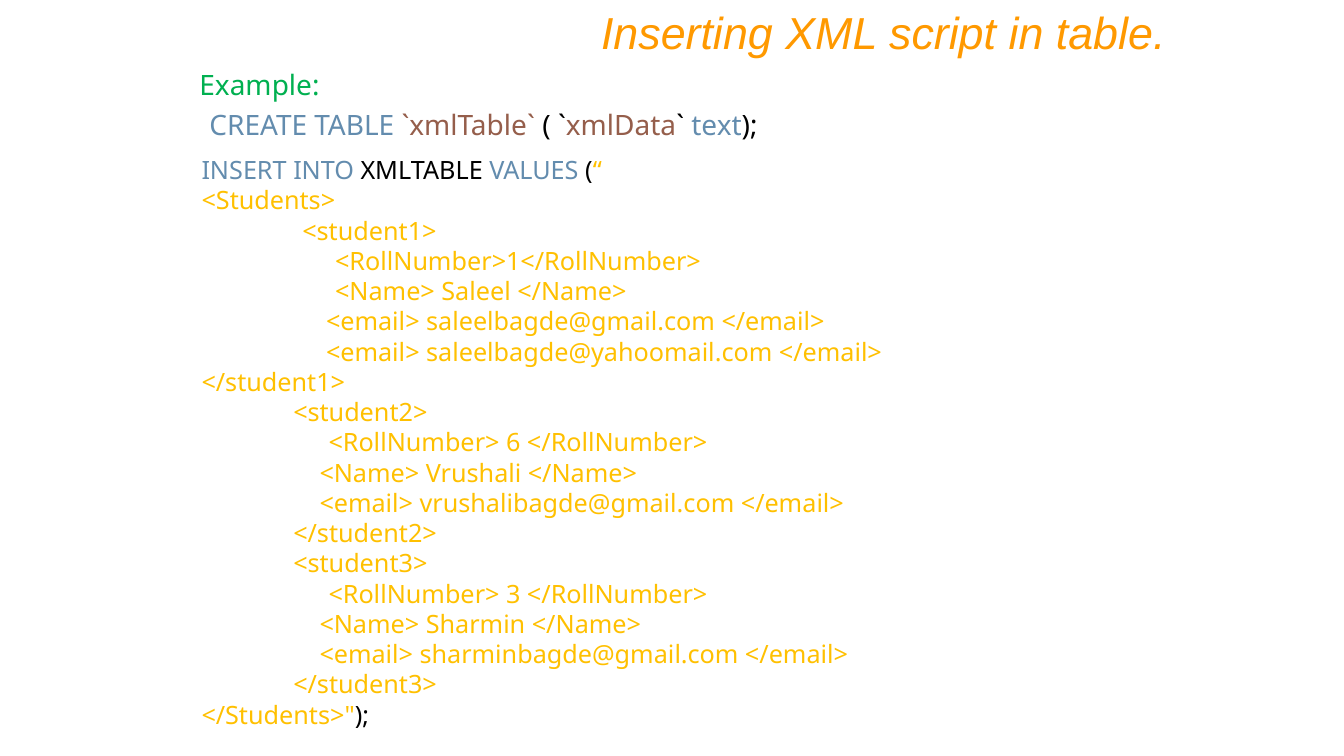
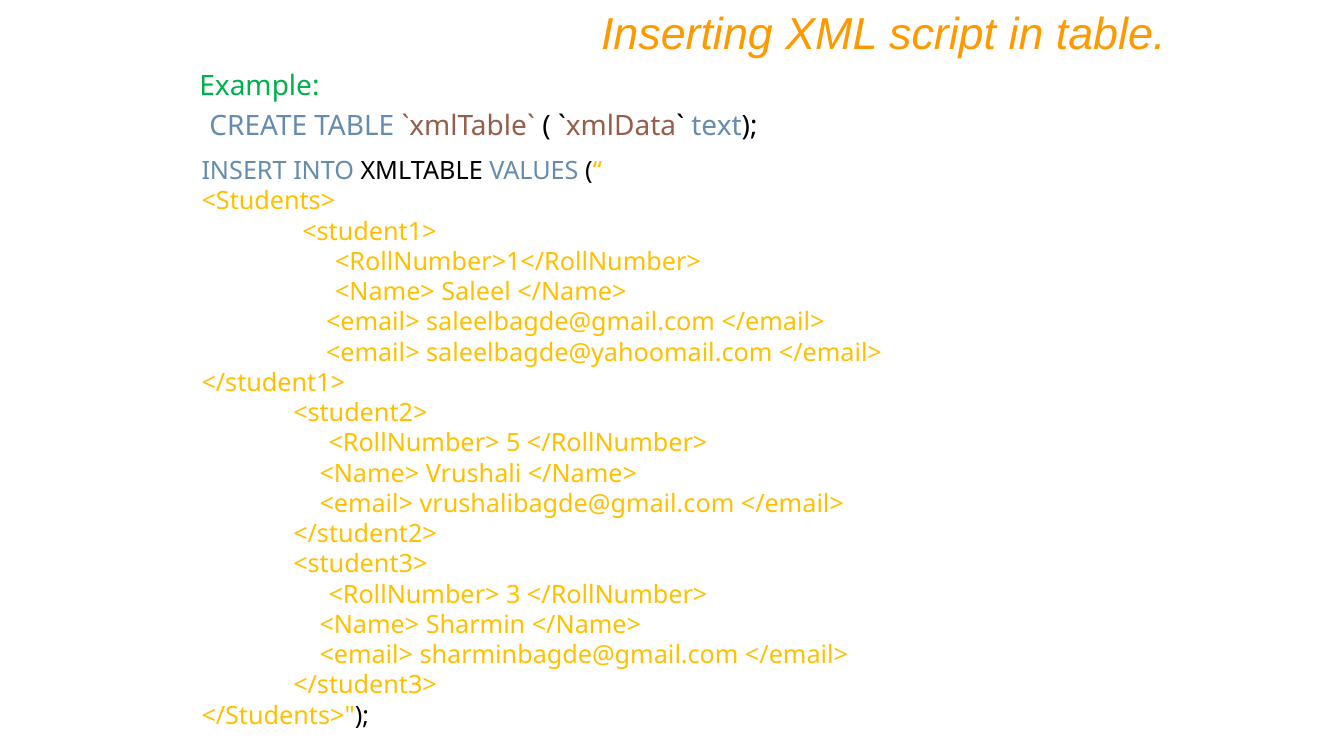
6: 6 -> 5 (513, 444)
